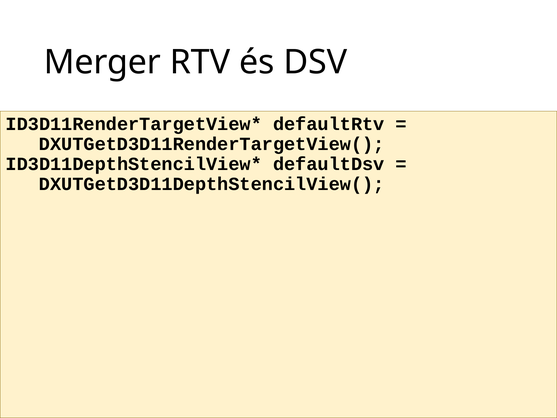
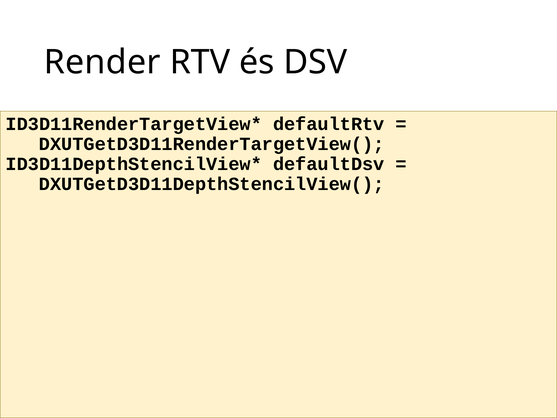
Merger: Merger -> Render (102, 62)
